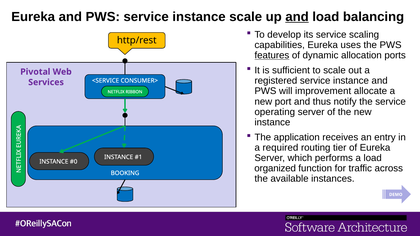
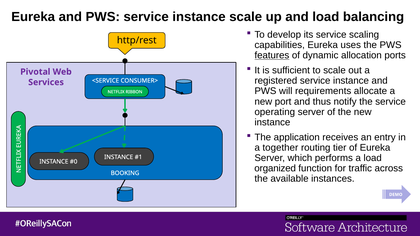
and underline: present -> none (297, 17)
improvement: improvement -> requirements (323, 91)
required: required -> together (280, 148)
